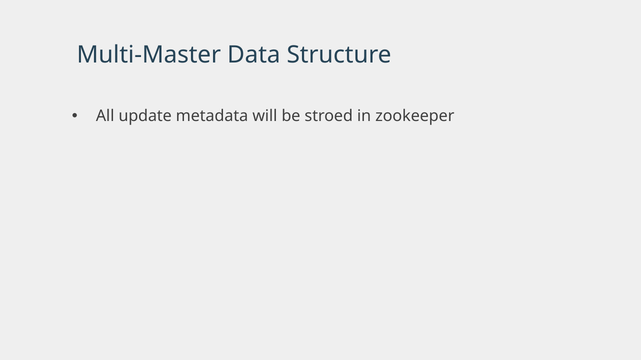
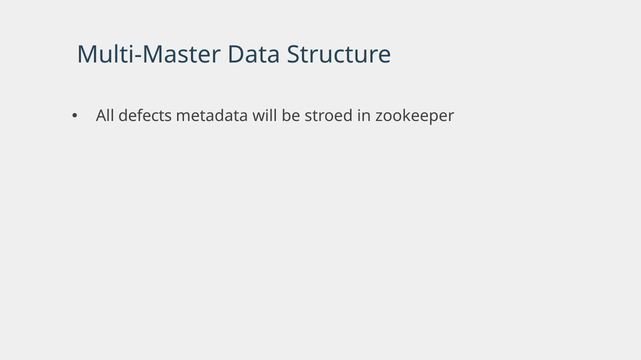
update: update -> defects (145, 116)
